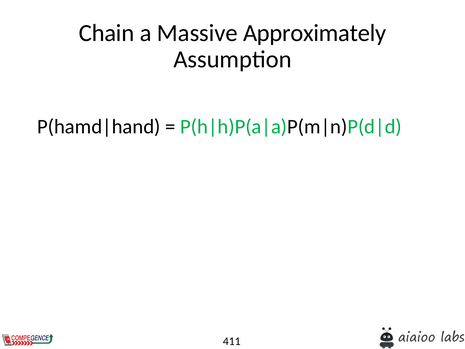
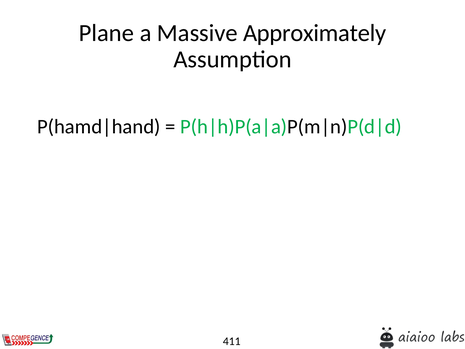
Chain: Chain -> Plane (106, 33)
